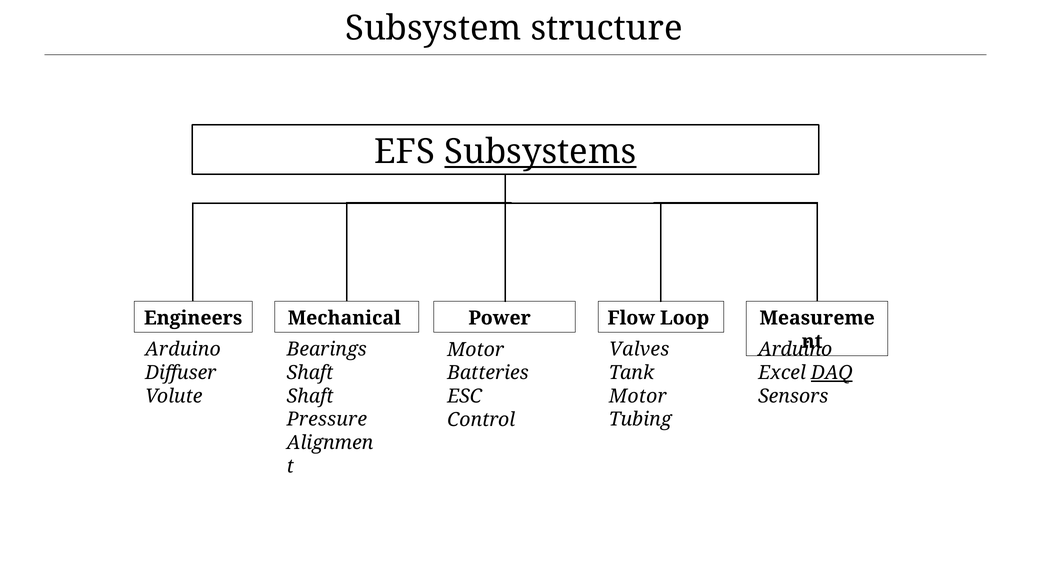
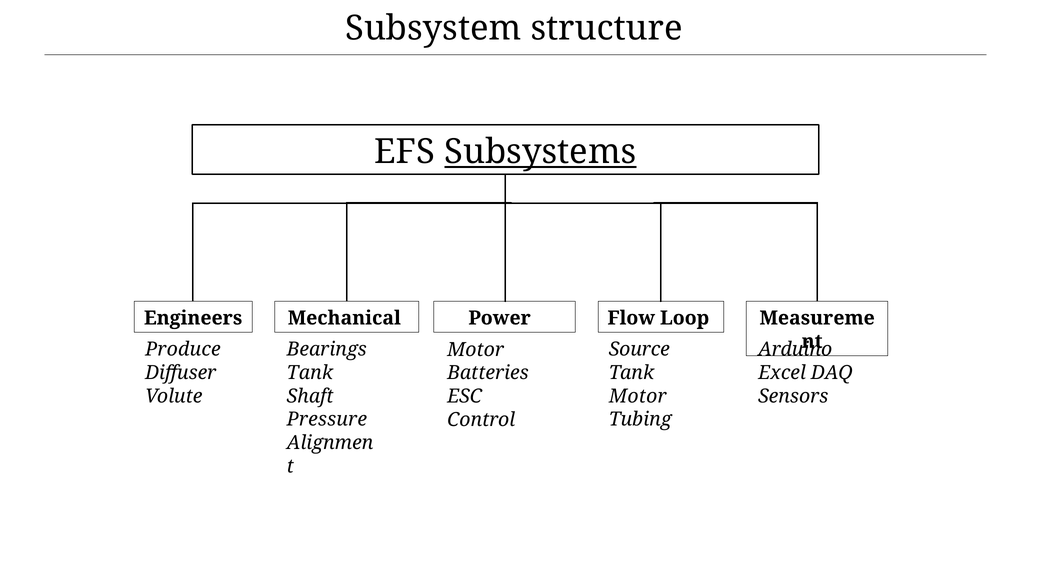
Arduino: Arduino -> Produce (183, 350)
Valves: Valves -> Source (639, 350)
Shaft: Shaft -> Tank (310, 373)
DAQ underline: present -> none (832, 373)
